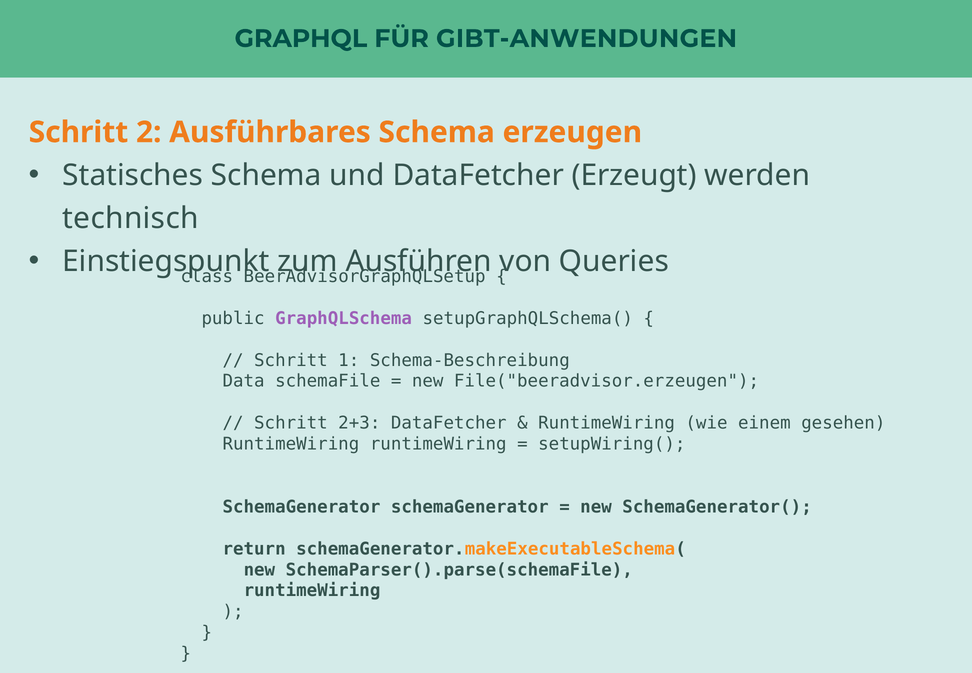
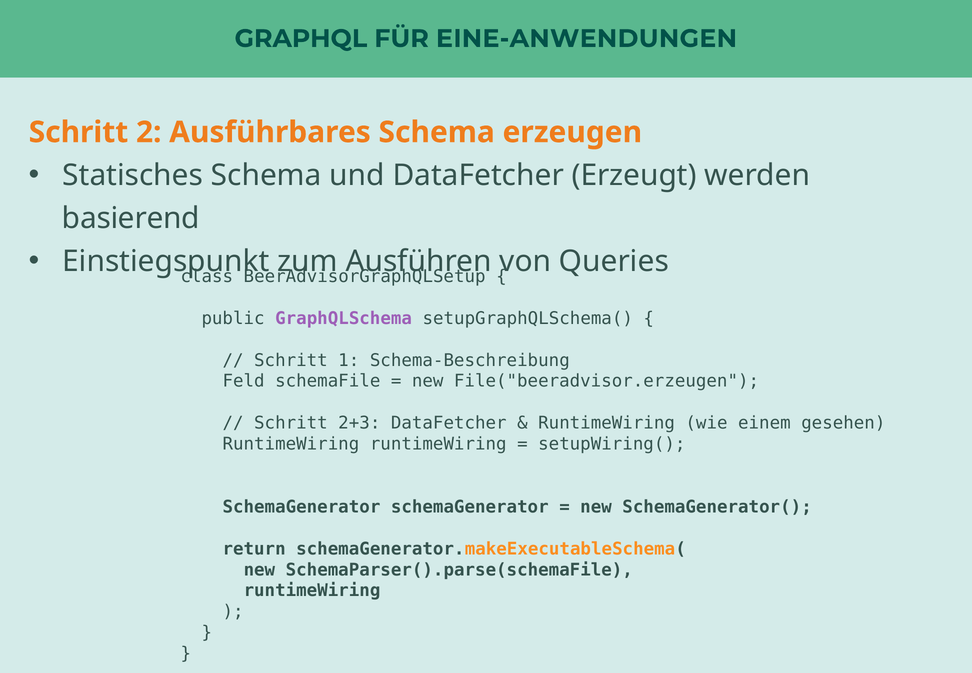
GIBT-ANWENDUNGEN: GIBT-ANWENDUNGEN -> EINE-ANWENDUNGEN (586, 39)
technisch: technisch -> basierend (131, 218)
Data: Data -> Feld (244, 381)
